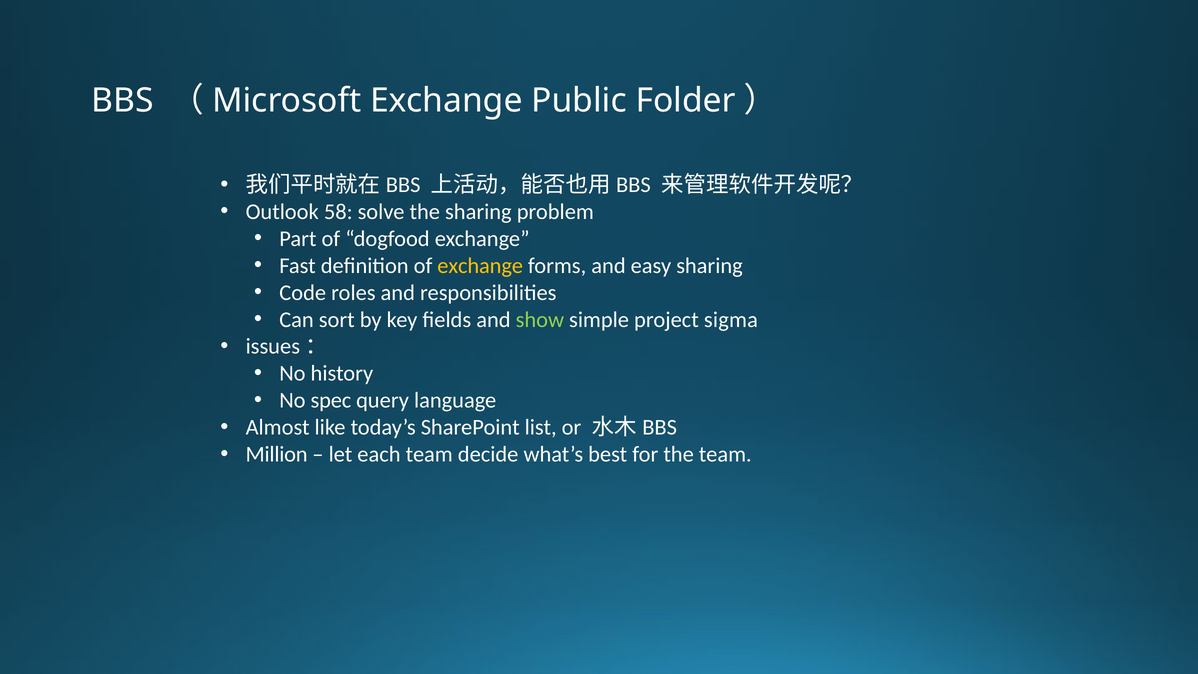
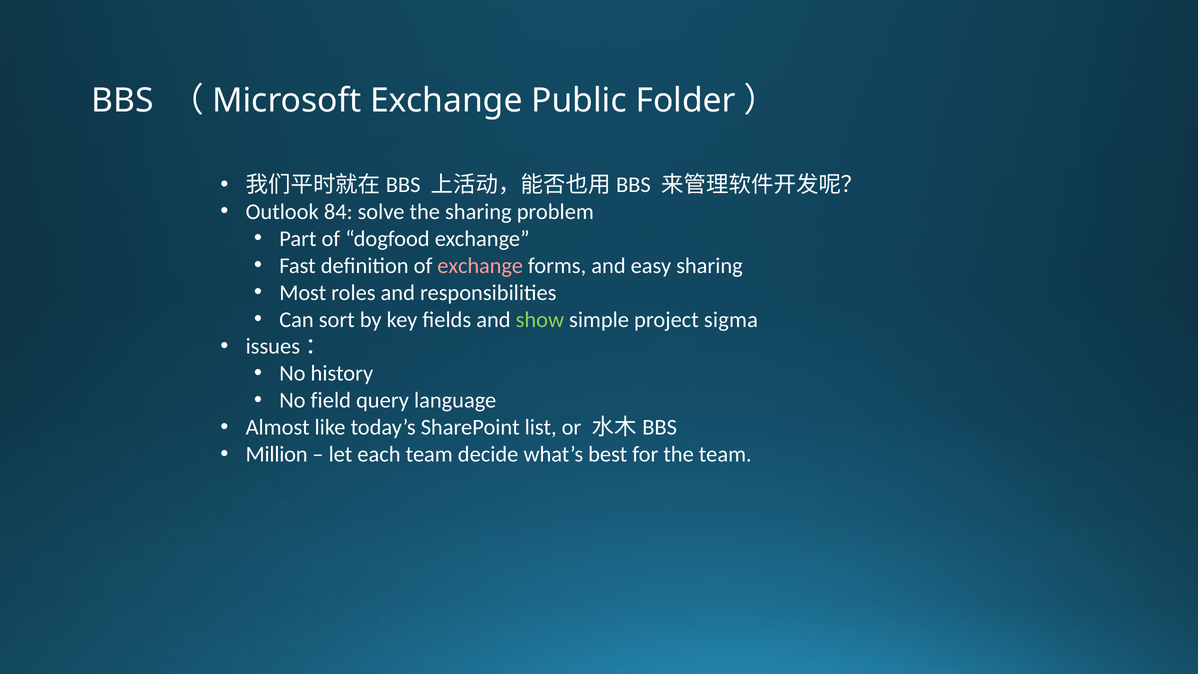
58: 58 -> 84 (338, 212)
exchange colour: yellow -> pink (480, 266)
Code: Code -> Most (303, 293)
spec: spec -> field (331, 400)
